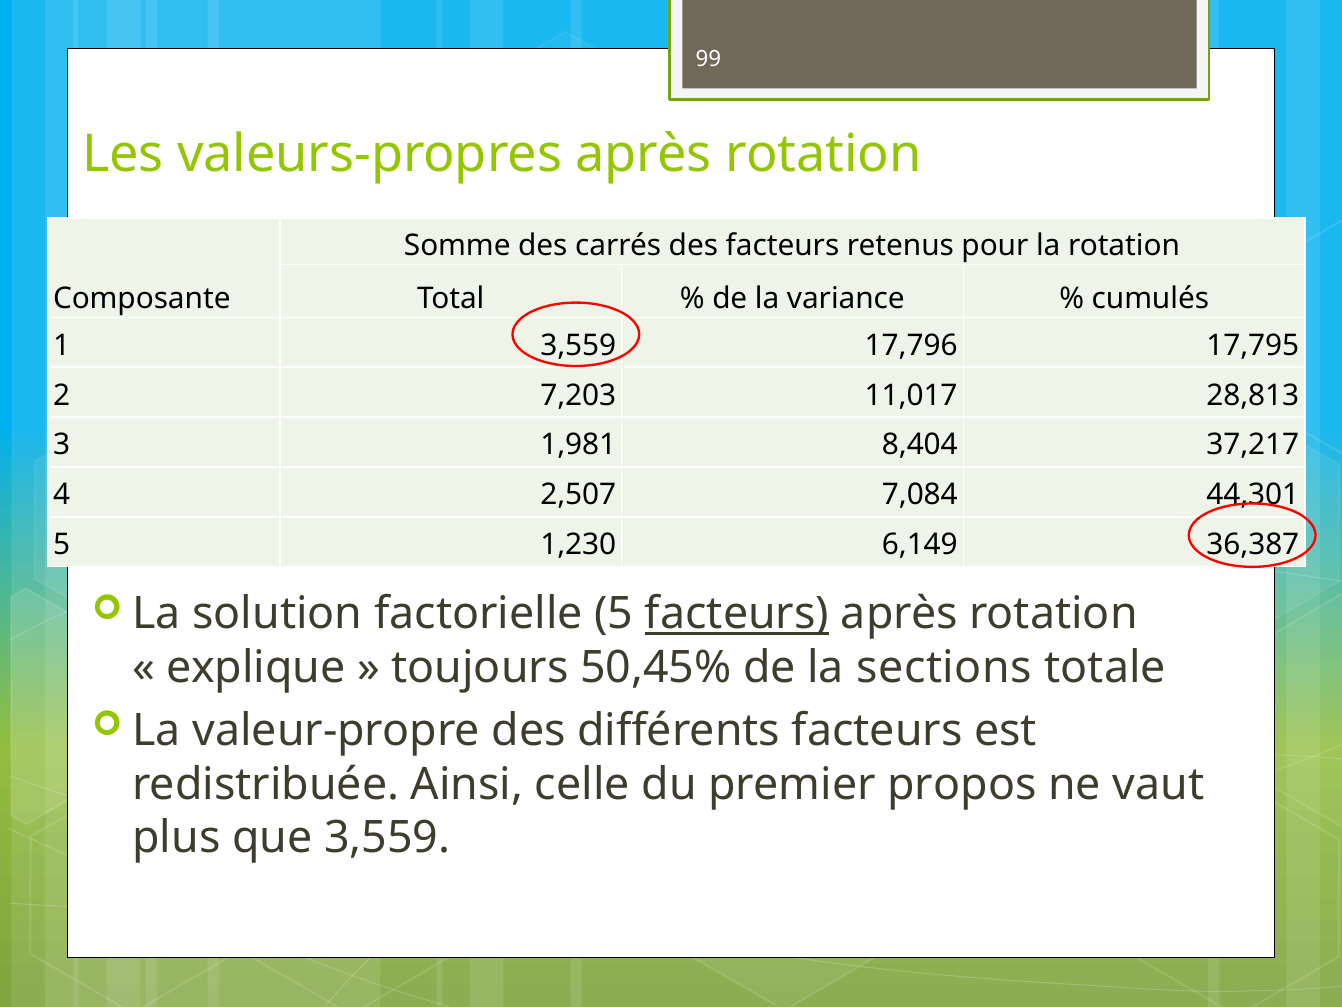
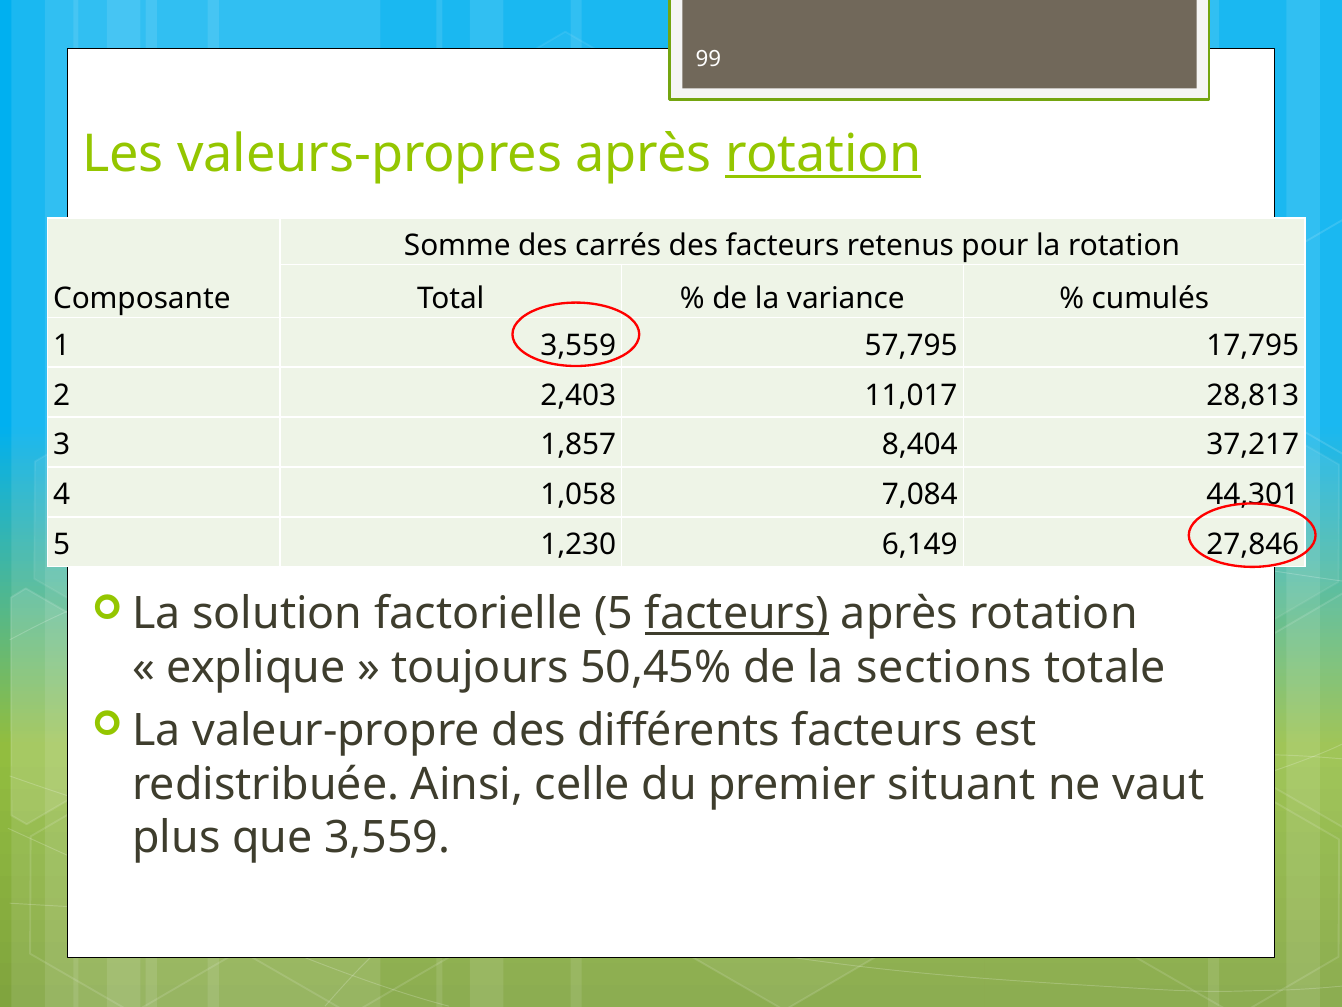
rotation underline: none -> present (823, 154)
17,796: 17,796 -> 57,795 (911, 345)
7,203: 7,203 -> 2,403 (578, 395)
1,981: 1,981 -> 1,857 (578, 445)
2,507: 2,507 -> 1,058 (578, 495)
36,387: 36,387 -> 27,846 (1253, 545)
propos: propos -> situant (962, 784)
